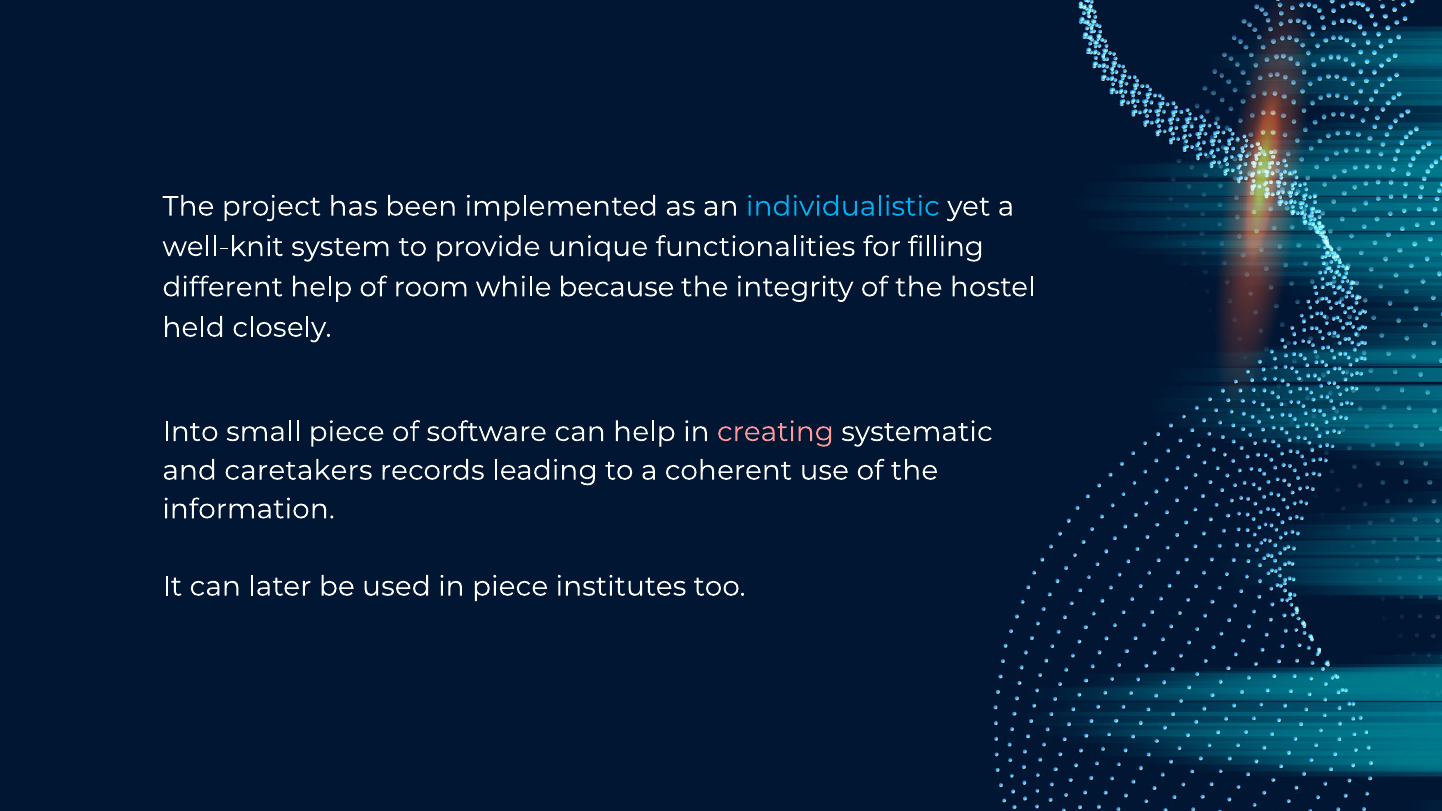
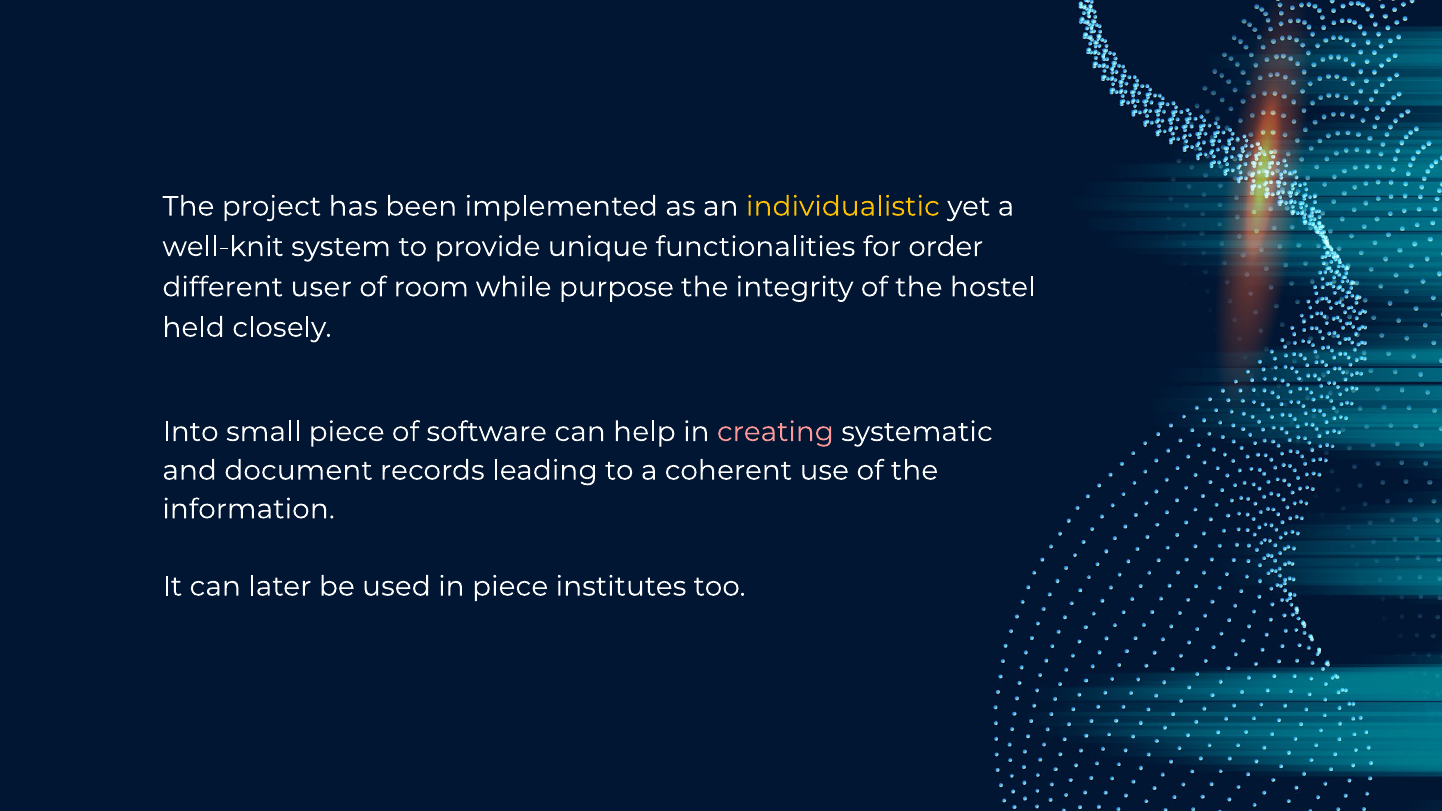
individualistic colour: light blue -> yellow (843, 206)
filling: filling -> order (946, 247)
different help: help -> user (321, 287)
because: because -> purpose (616, 287)
caretakers: caretakers -> document (299, 471)
